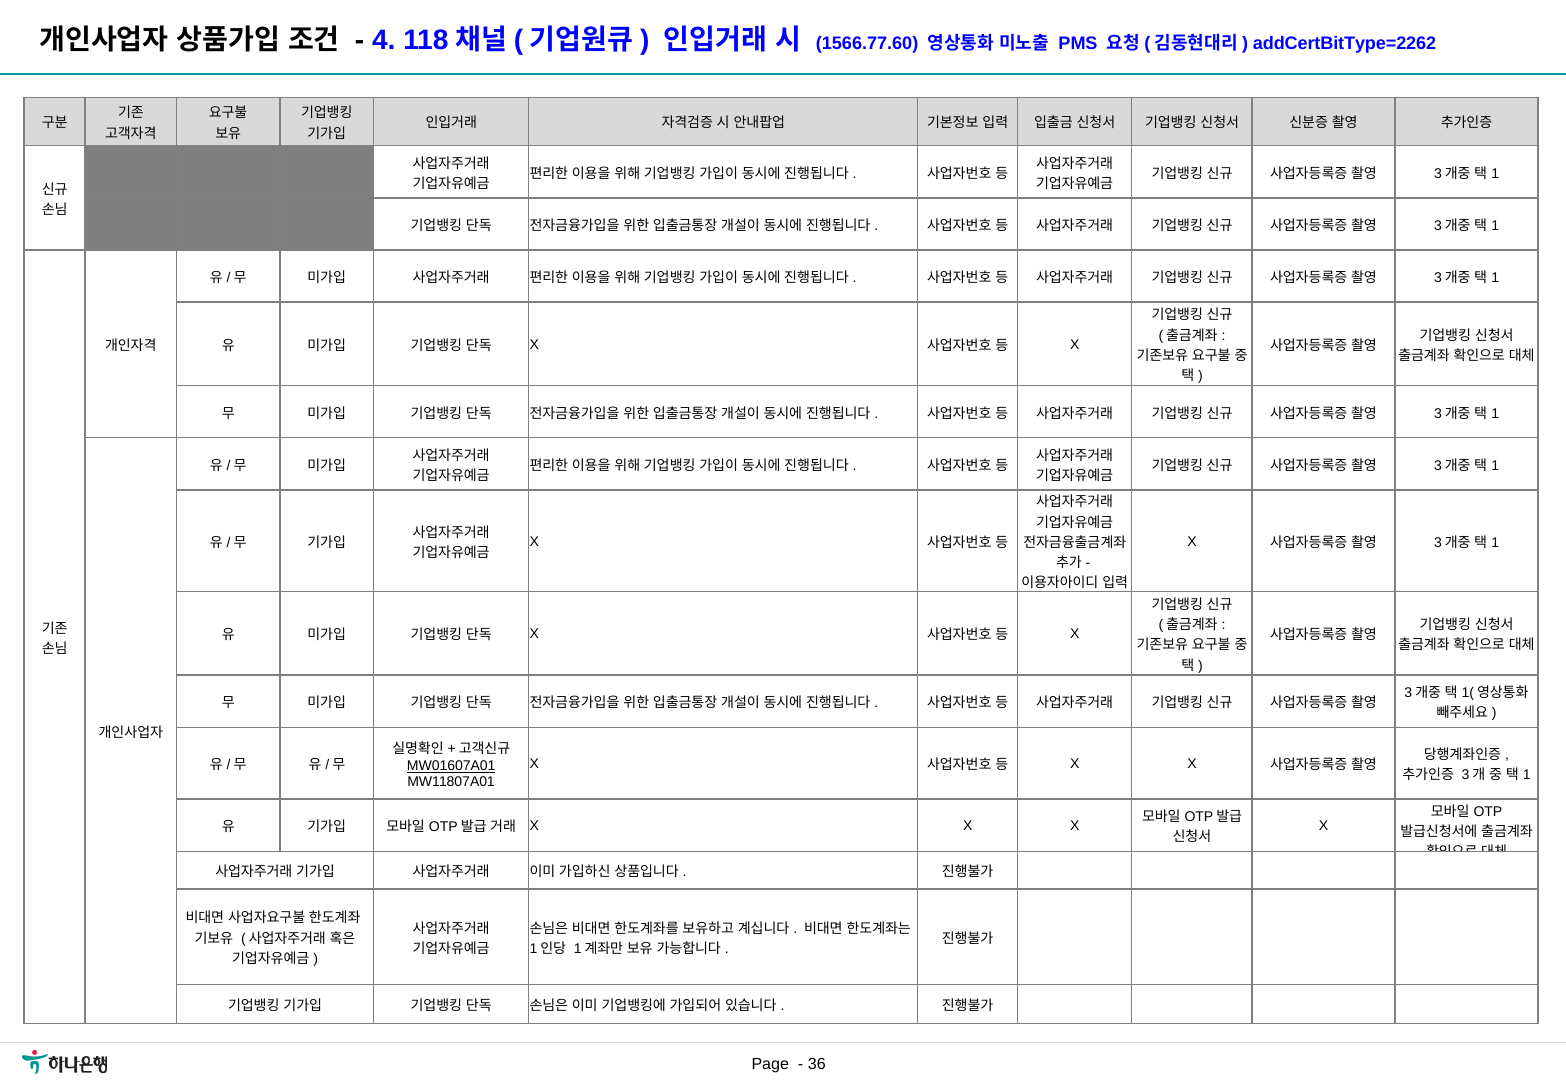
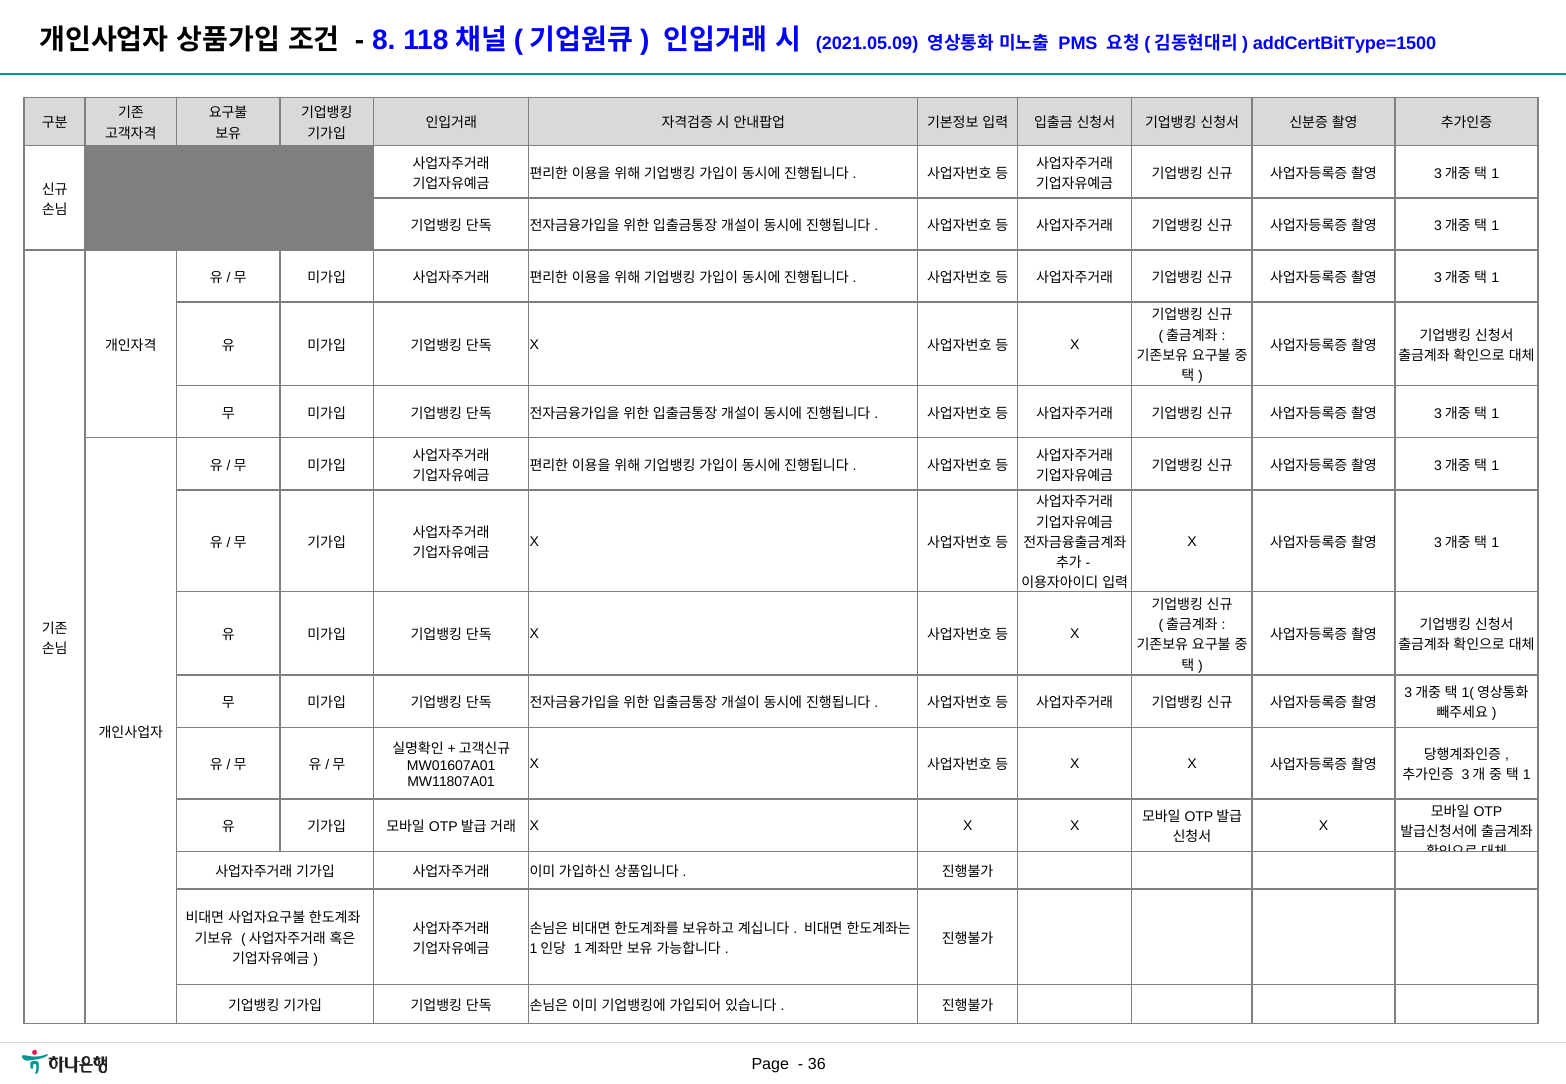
4: 4 -> 8 (384, 40)
1566.77.60: 1566.77.60 -> 2021.05.09 (867, 44)
addCertBitType=2262: addCertBitType=2262 -> addCertBitType=1500 (1345, 44)
MW01607A01 underline: present -> none (451, 766)
